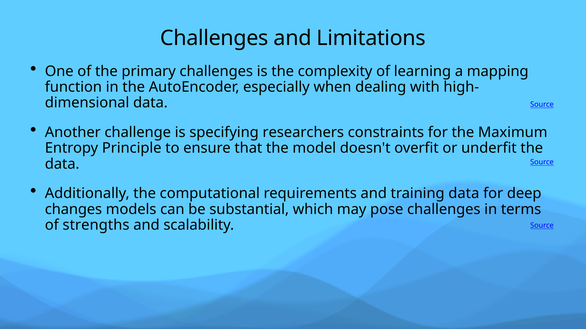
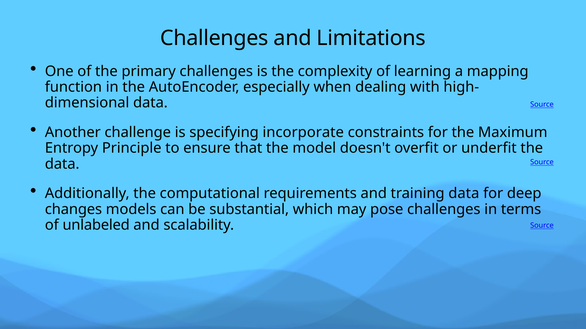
researchers: researchers -> incorporate (303, 133)
strengths: strengths -> unlabeled (96, 225)
